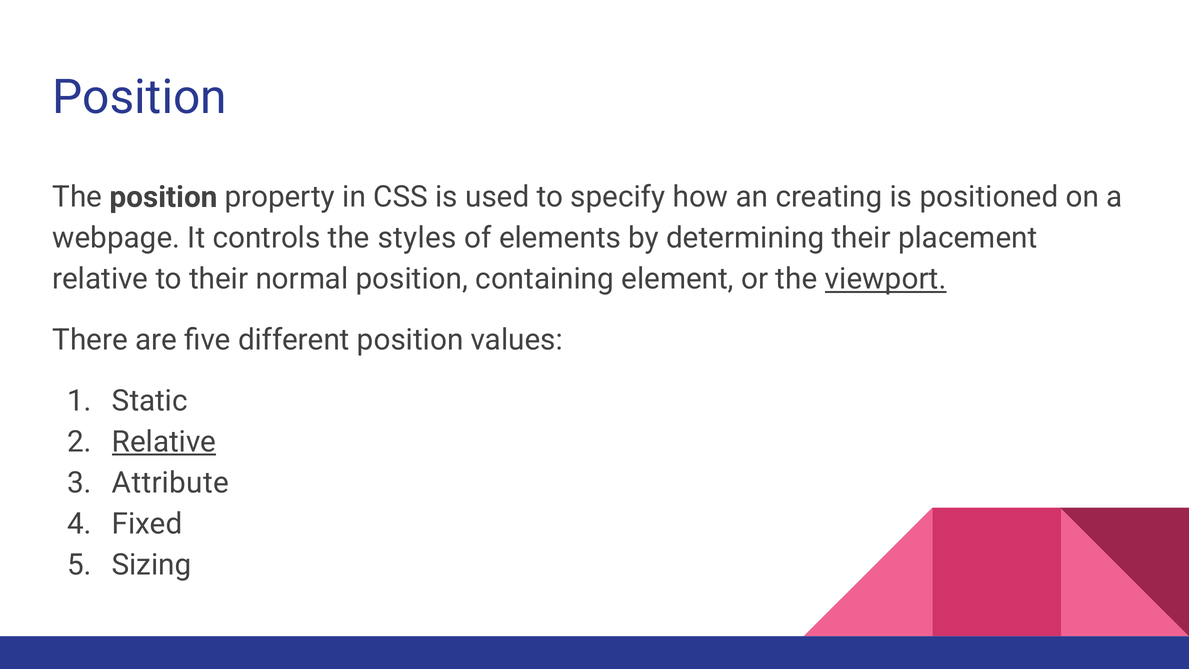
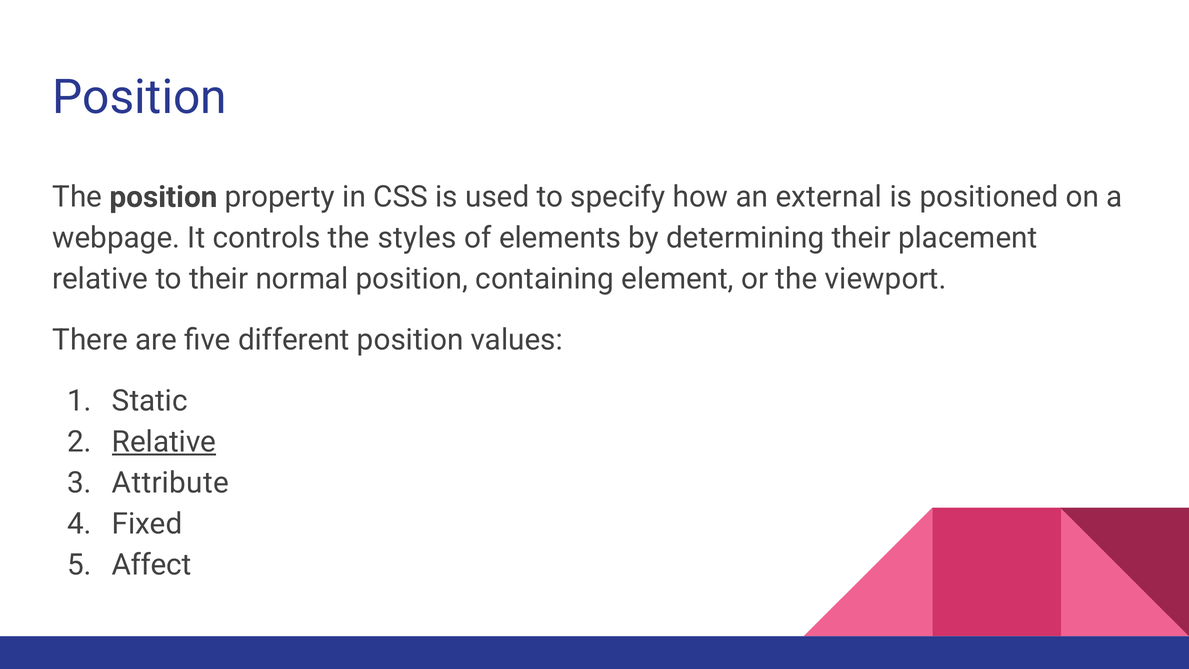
creating: creating -> external (829, 197)
viewport underline: present -> none (886, 279)
Sizing: Sizing -> Affect (152, 565)
